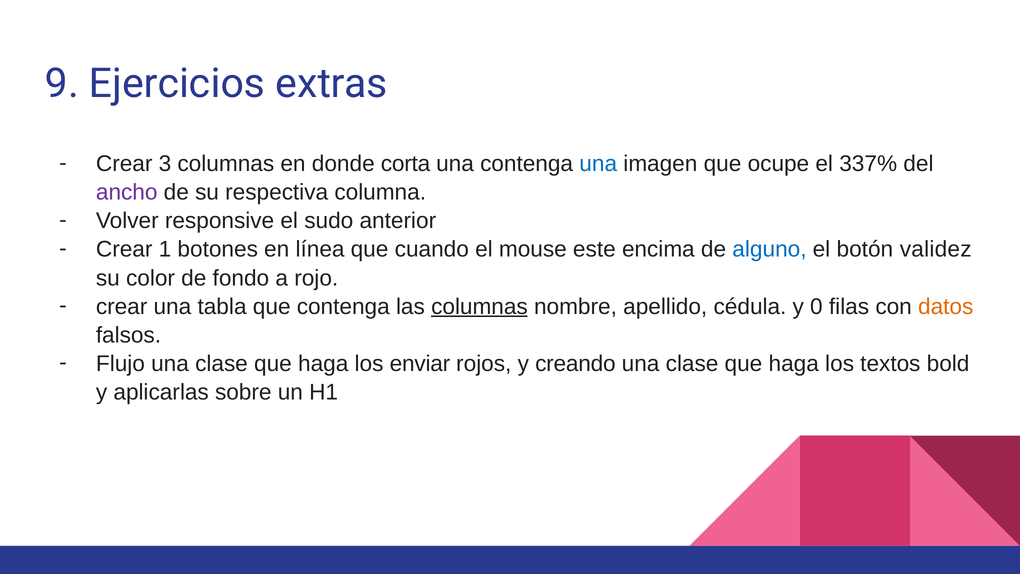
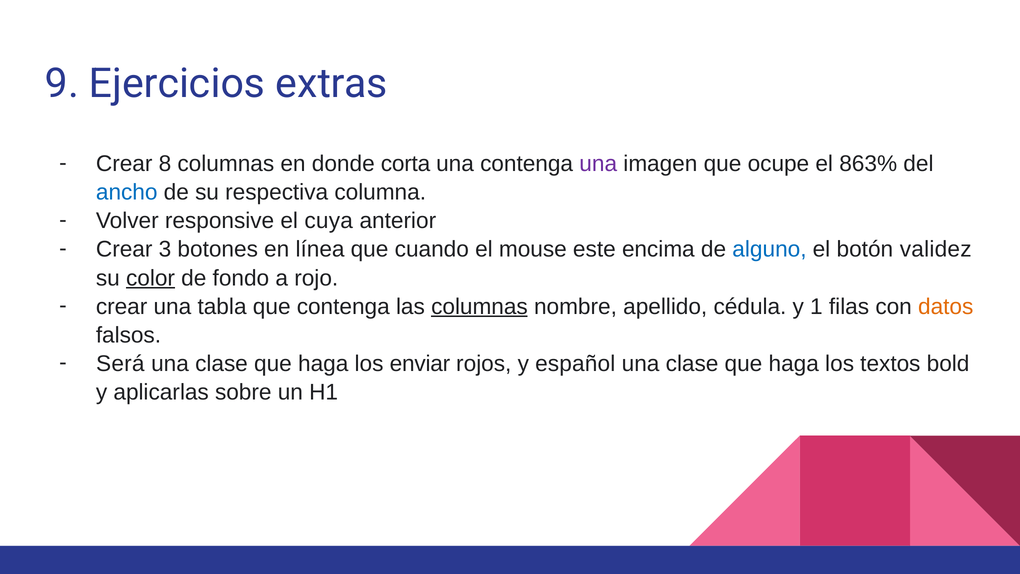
3: 3 -> 8 (165, 164)
una colour: blue -> purple (598, 164)
337%: 337% -> 863% (868, 164)
ancho colour: purple -> blue (127, 192)
sudo: sudo -> cuya (329, 221)
1: 1 -> 3 (165, 249)
color underline: none -> present (151, 278)
0: 0 -> 1 (816, 306)
Flujo: Flujo -> Será (120, 363)
creando: creando -> español (575, 363)
